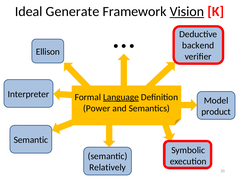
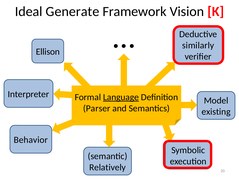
Vision underline: present -> none (187, 12)
backend: backend -> similarly (198, 45)
Power: Power -> Parser (97, 108)
product: product -> existing (216, 112)
Semantic: Semantic -> Behavior (31, 140)
